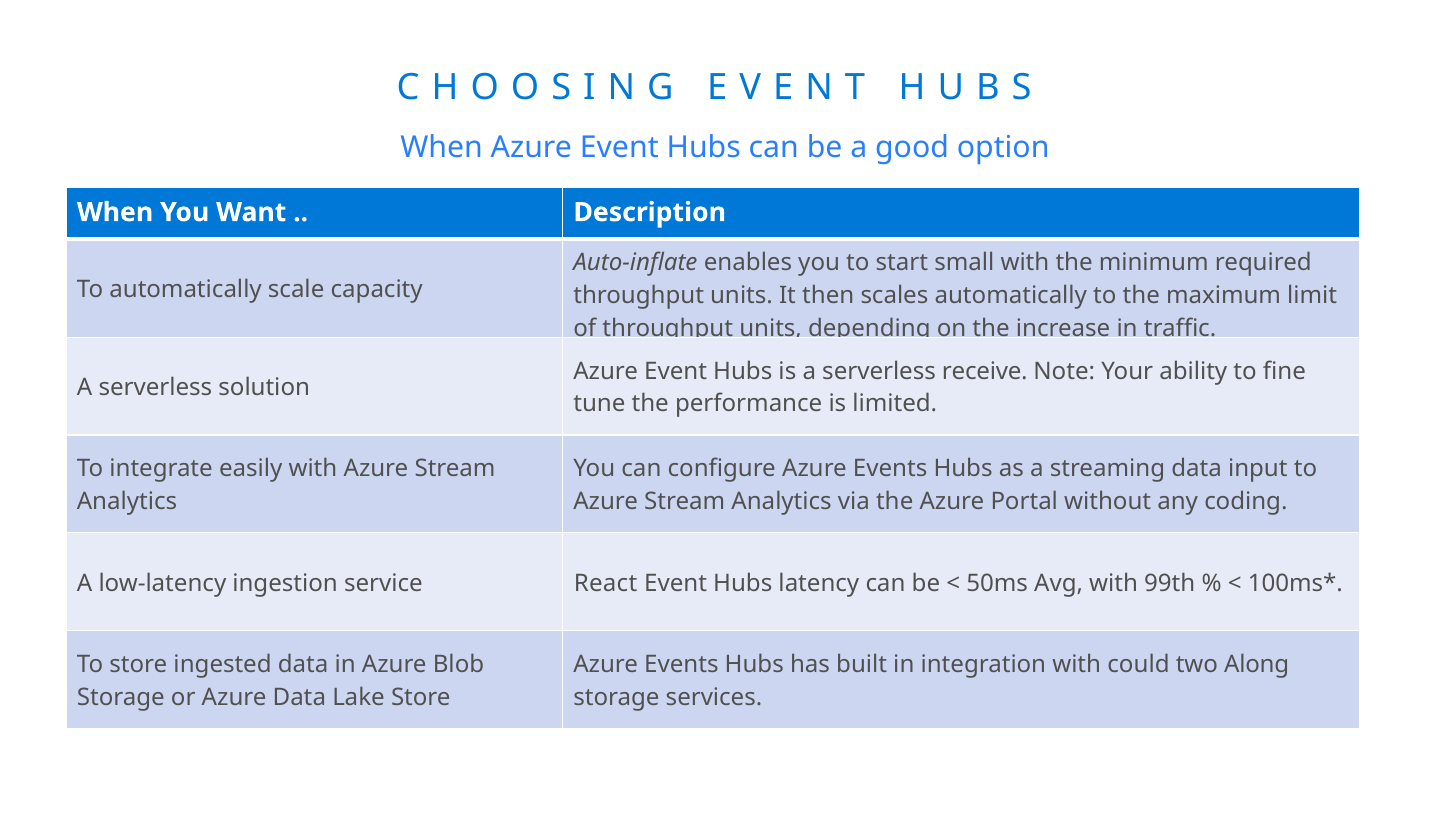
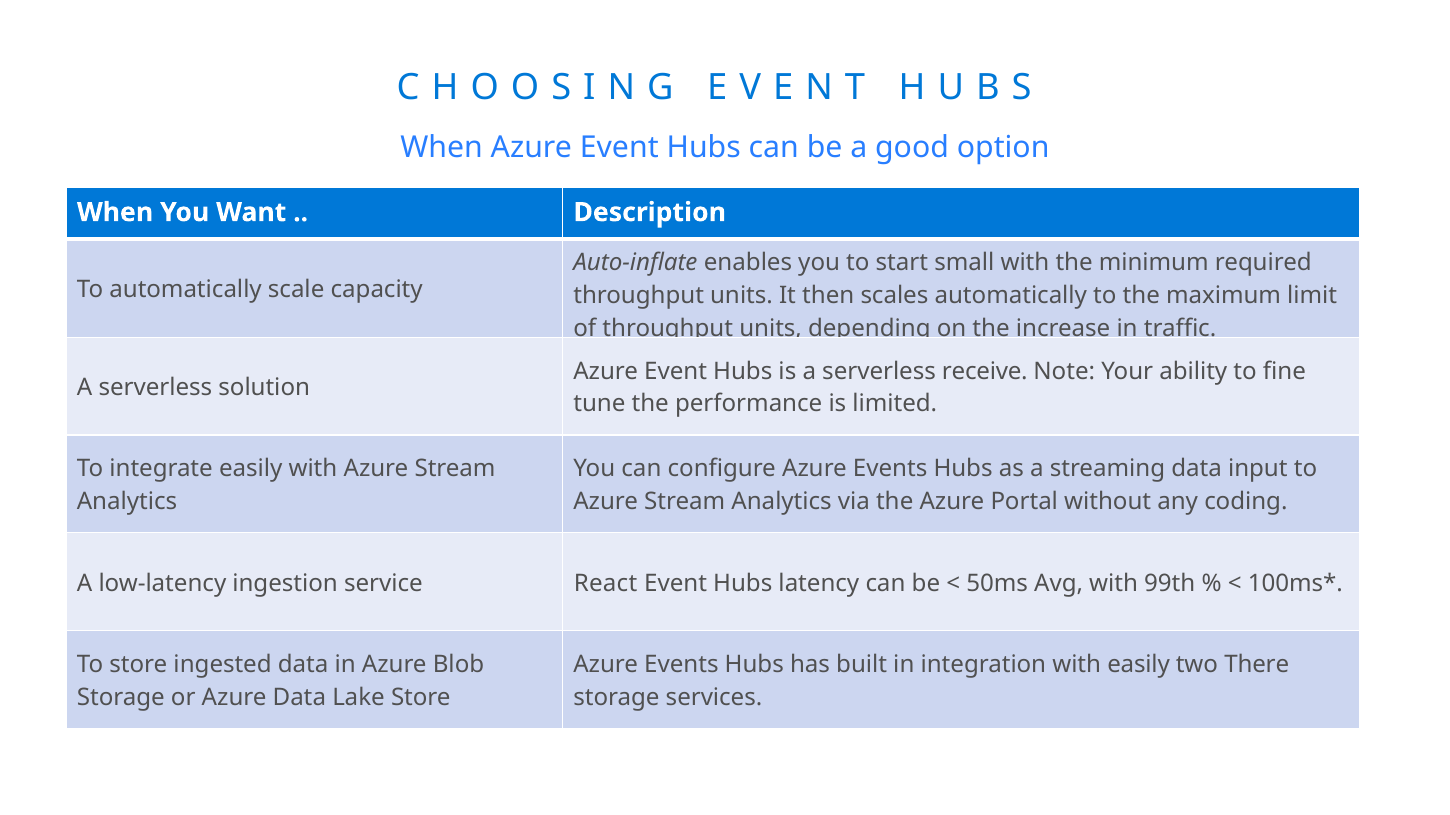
with could: could -> easily (1139, 665)
Along: Along -> There (1257, 665)
